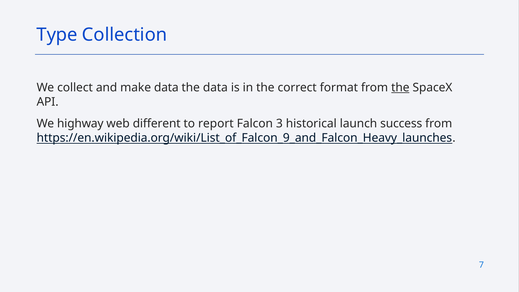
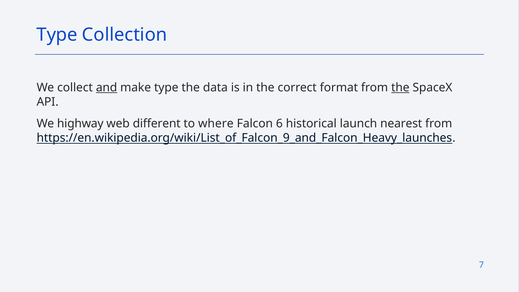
and underline: none -> present (107, 88)
make data: data -> type (166, 88)
report: report -> where (216, 124)
3: 3 -> 6 (279, 124)
success: success -> nearest (401, 124)
